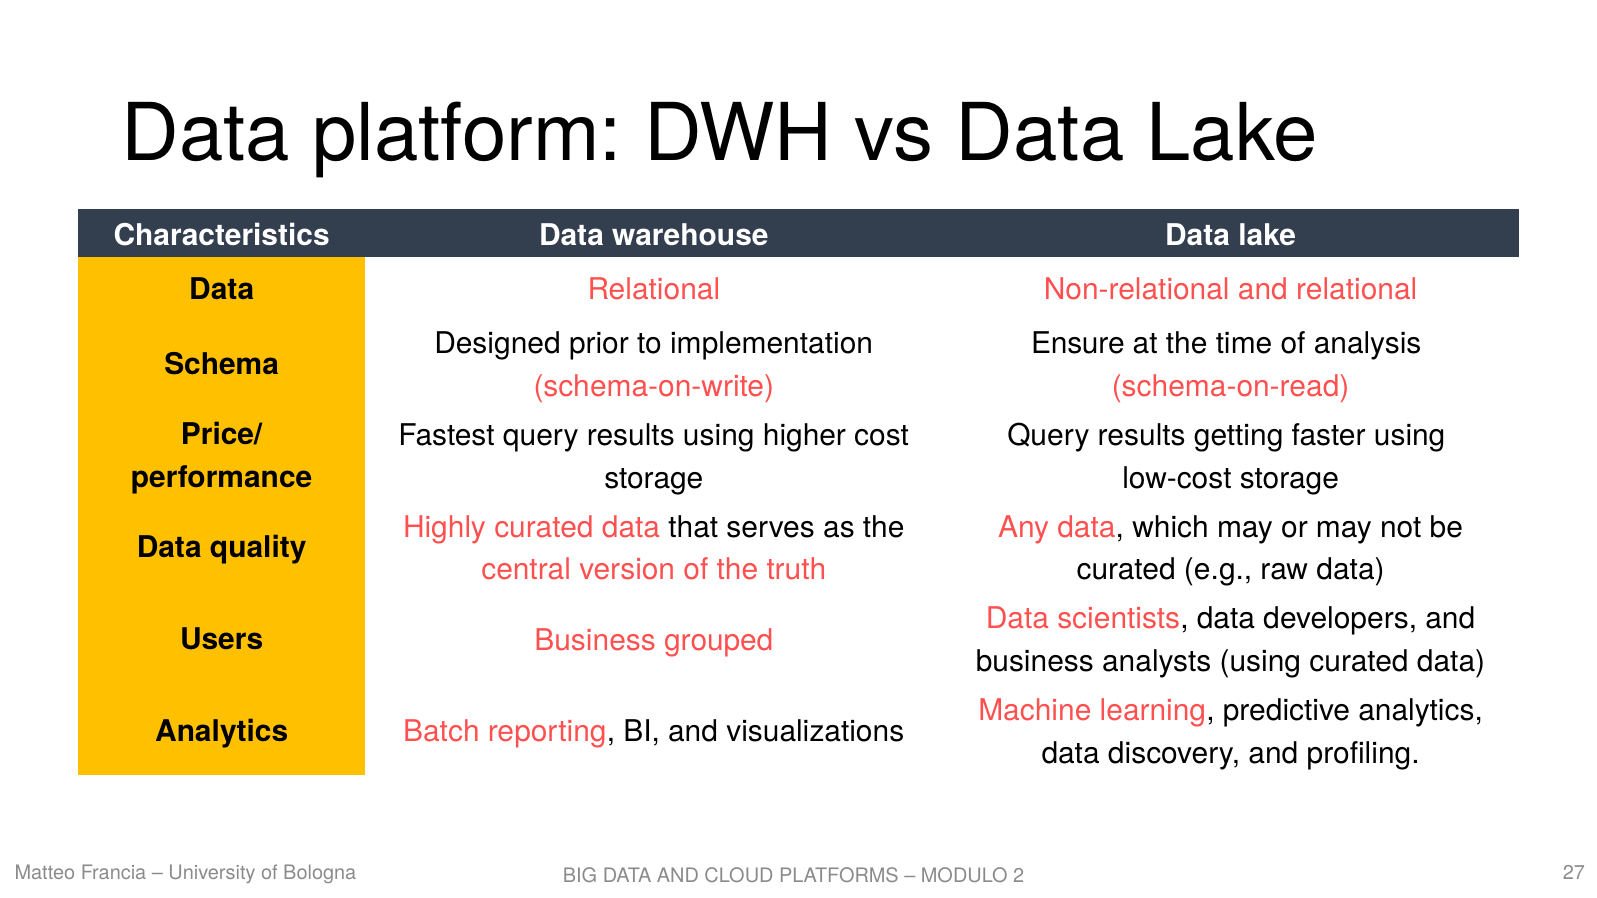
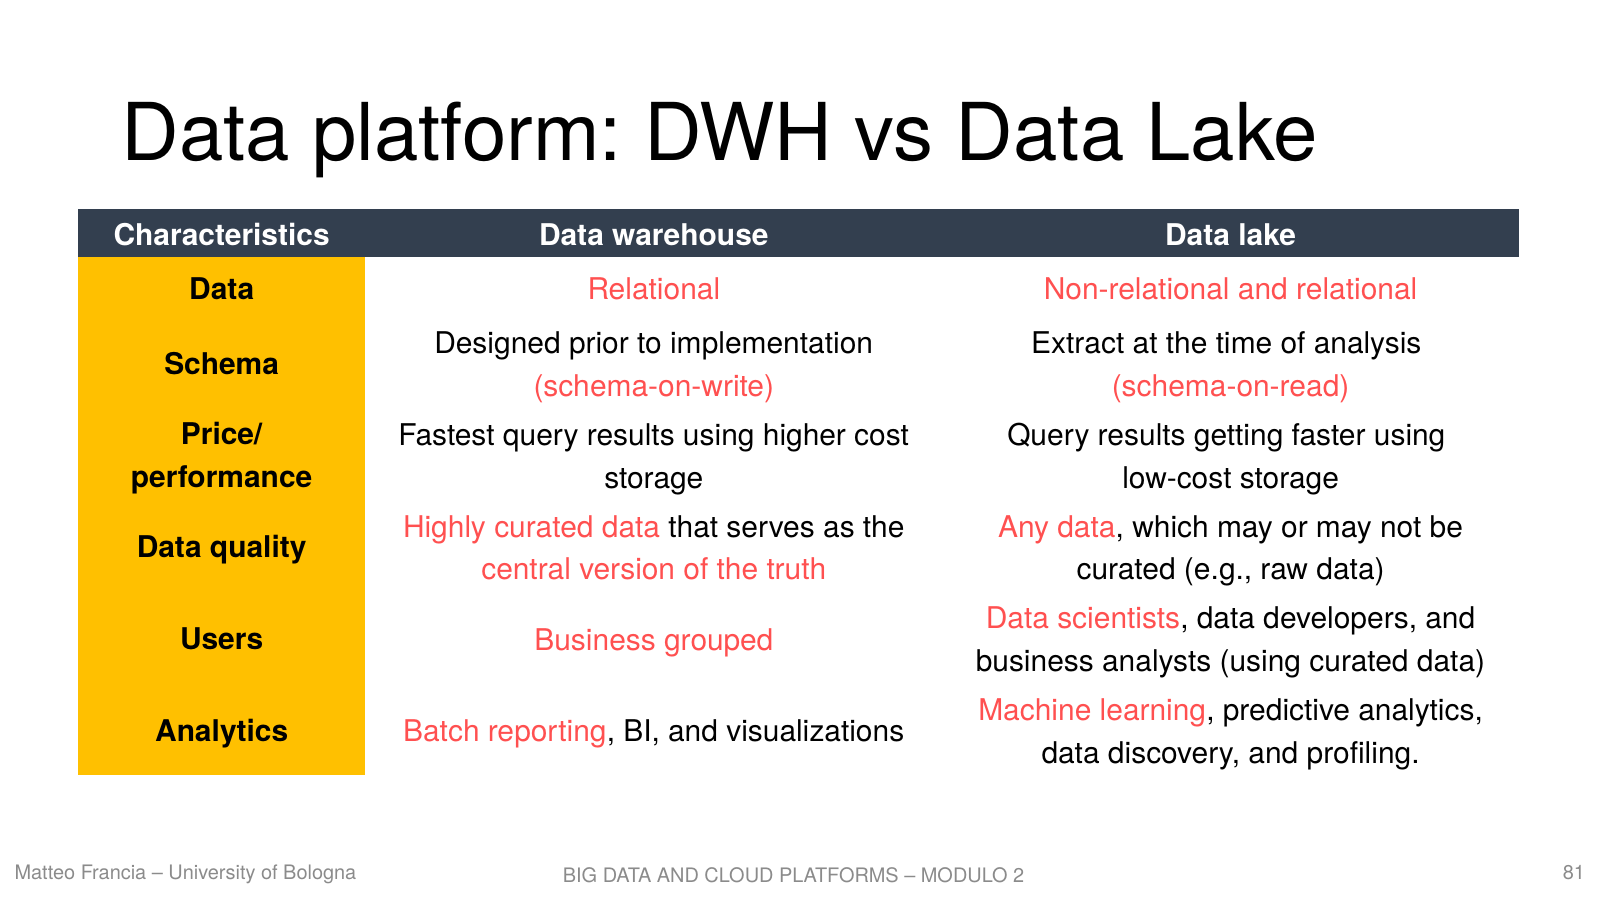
Ensure: Ensure -> Extract (1078, 344)
27: 27 -> 81 (1574, 873)
